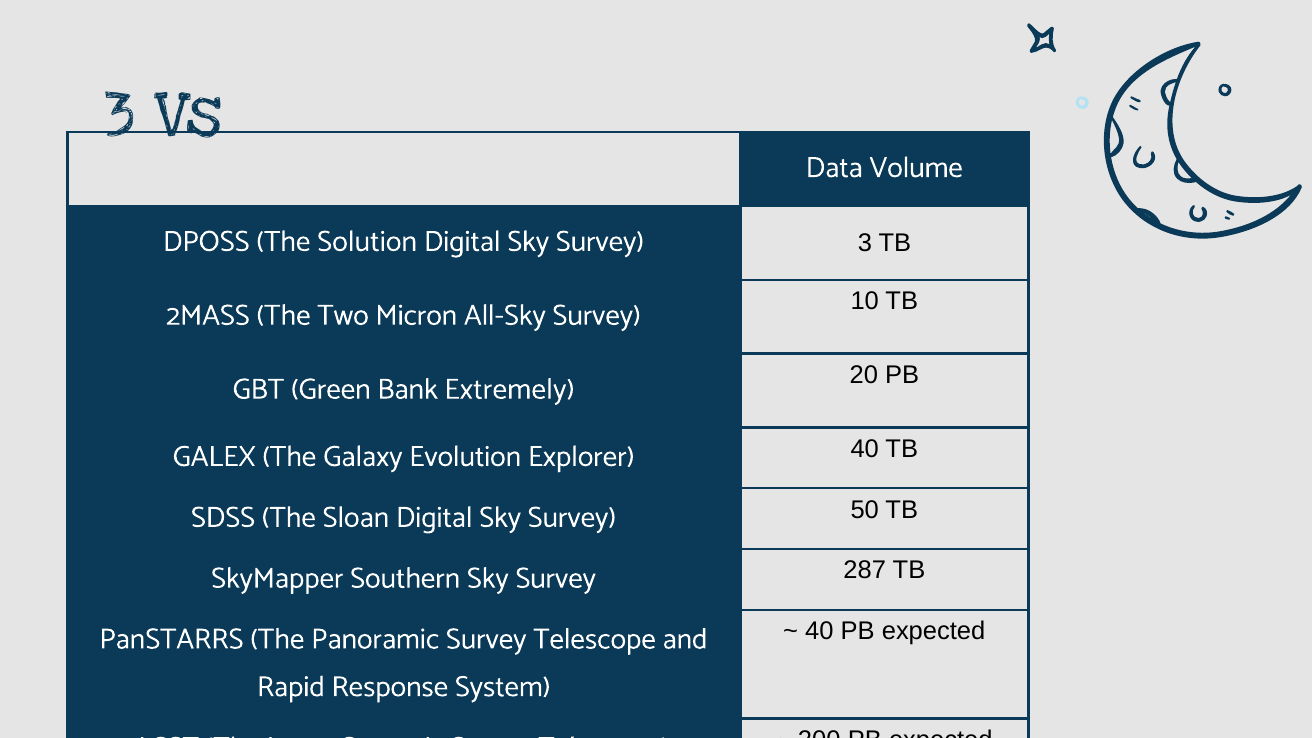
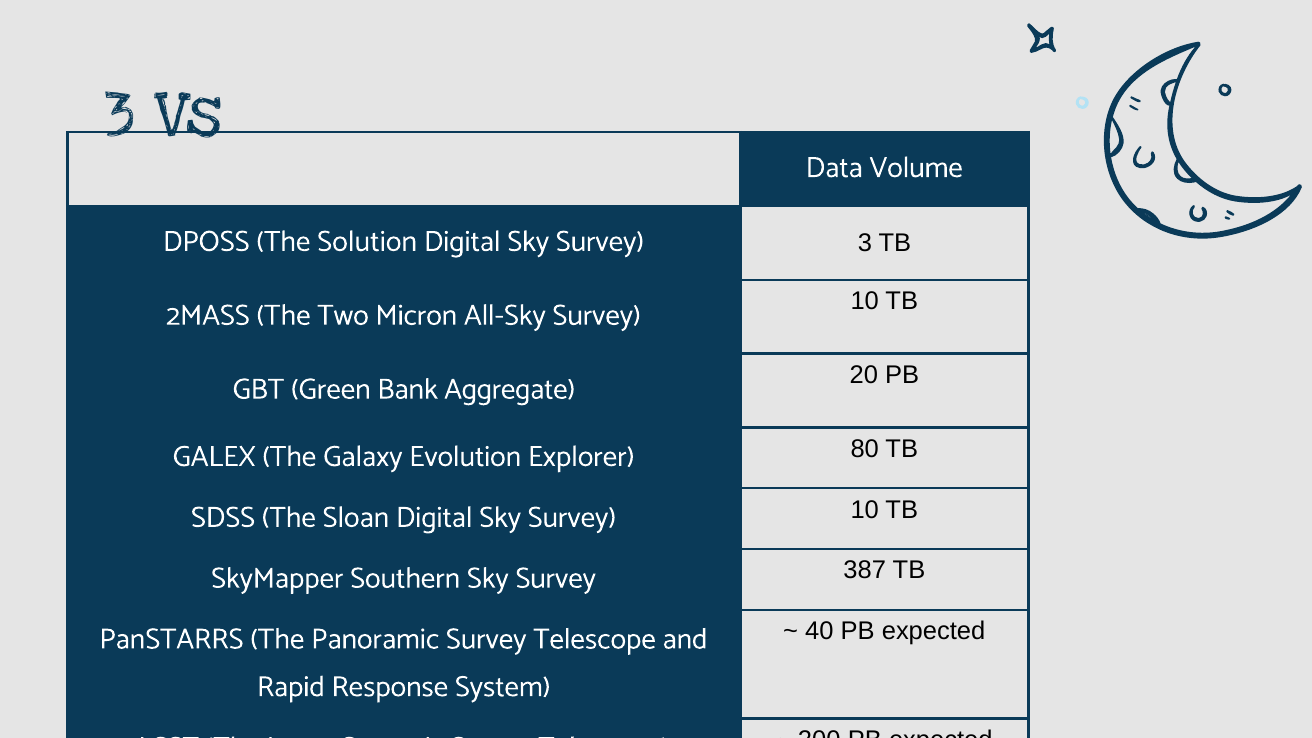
Extremely: Extremely -> Aggregate (510, 389)
Explorer 40: 40 -> 80 (865, 449)
Sky Survey 50: 50 -> 10 (865, 510)
287: 287 -> 387 (865, 571)
